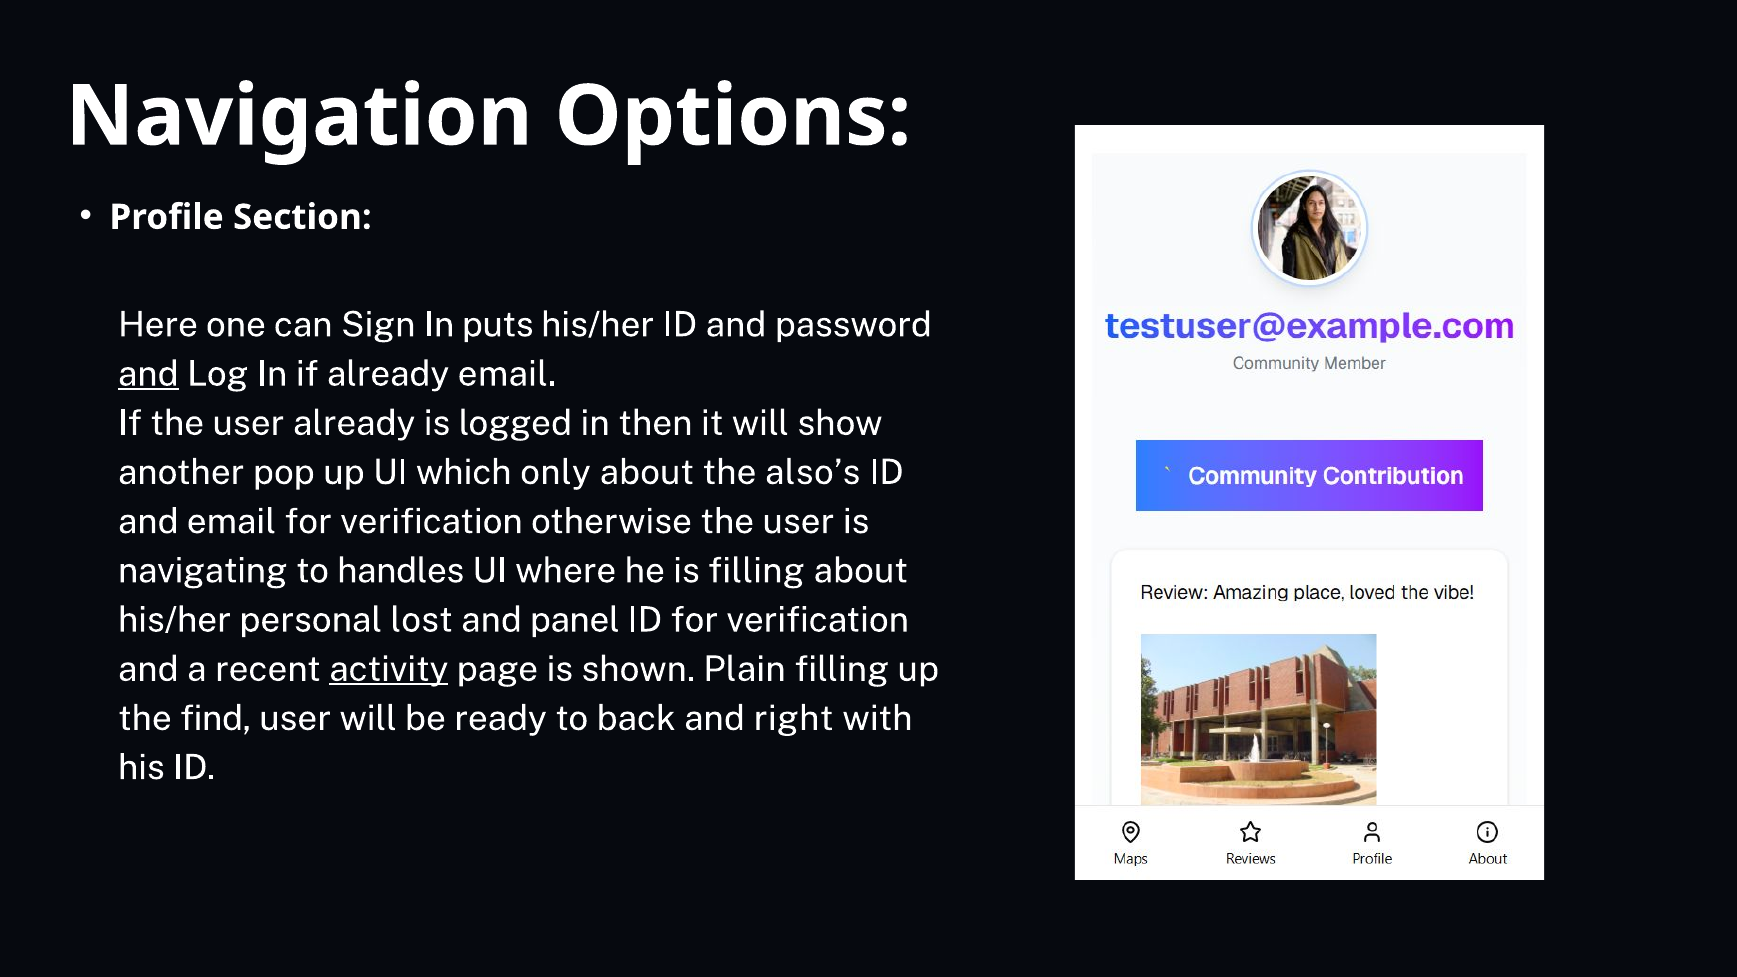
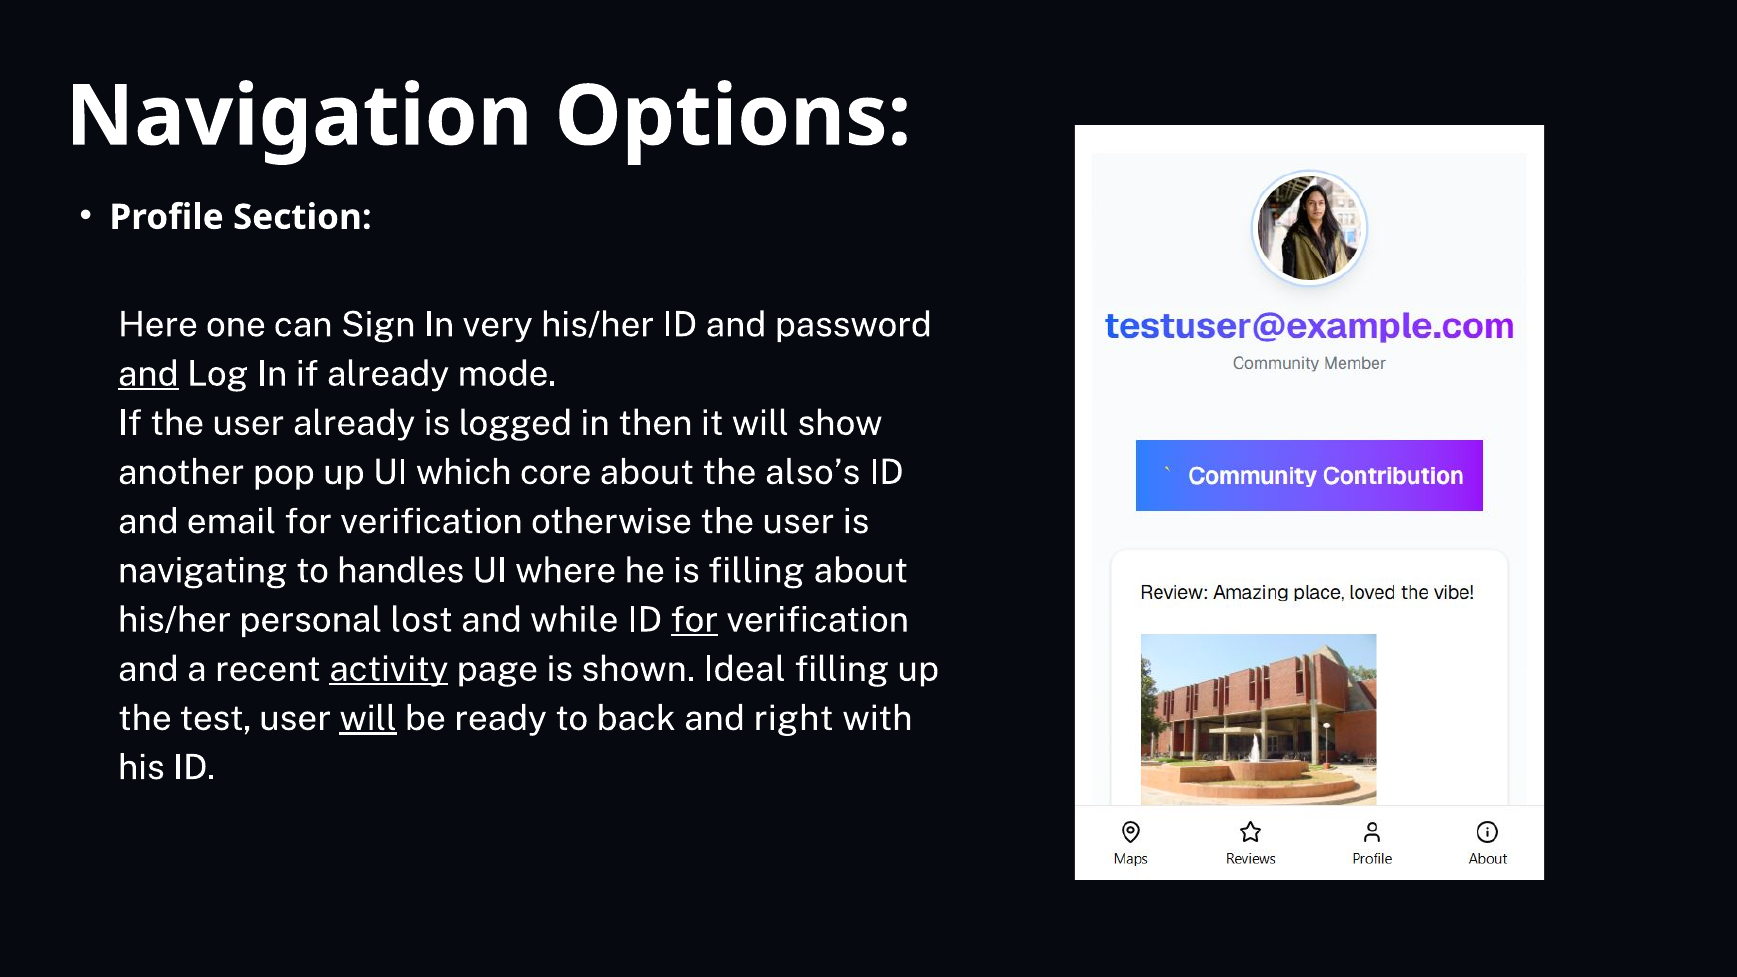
puts: puts -> very (498, 325)
already email: email -> mode (507, 374)
only: only -> core (556, 472)
panel: panel -> while (574, 620)
for underline: none -> present (694, 620)
Plain: Plain -> Ideal (744, 669)
find: find -> test (216, 718)
will underline: none -> present (368, 718)
